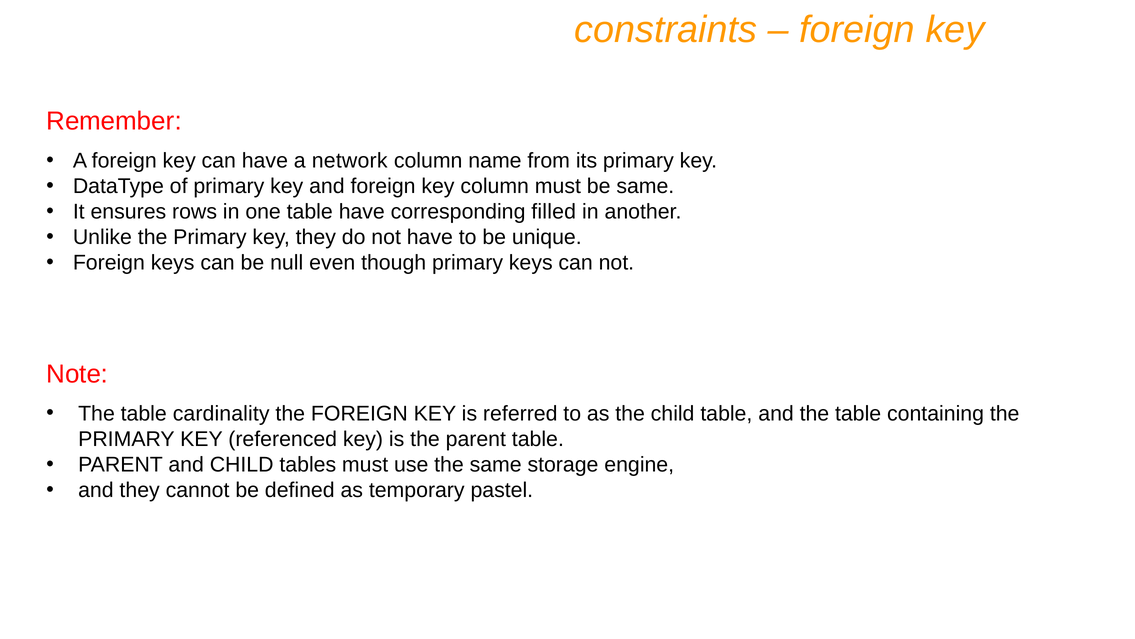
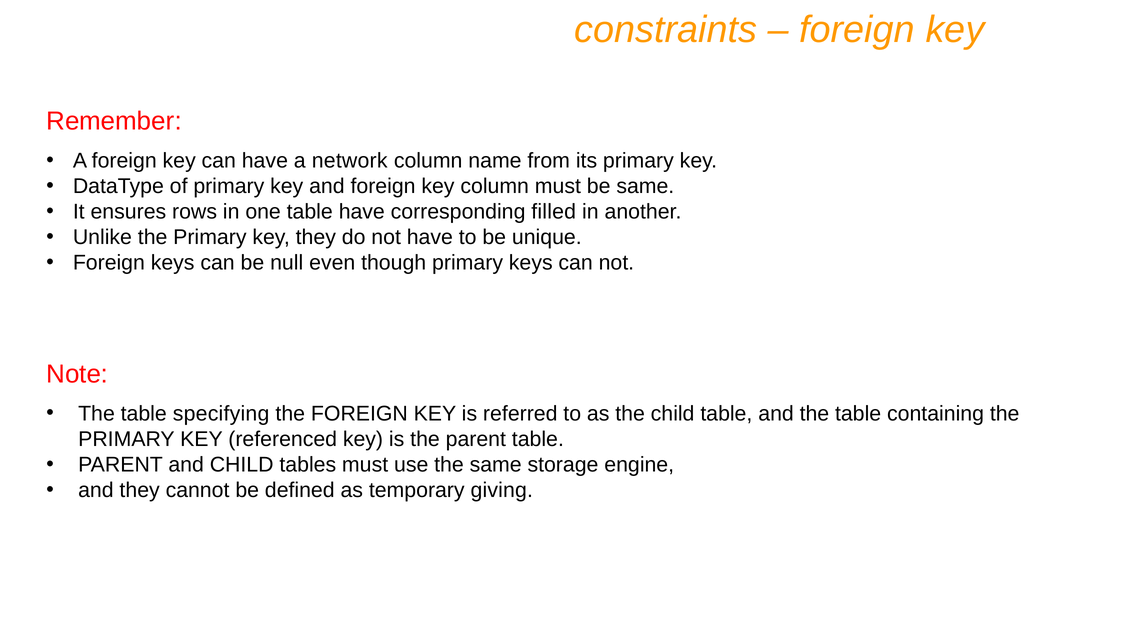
cardinality: cardinality -> specifying (221, 413)
pastel: pastel -> giving (502, 490)
